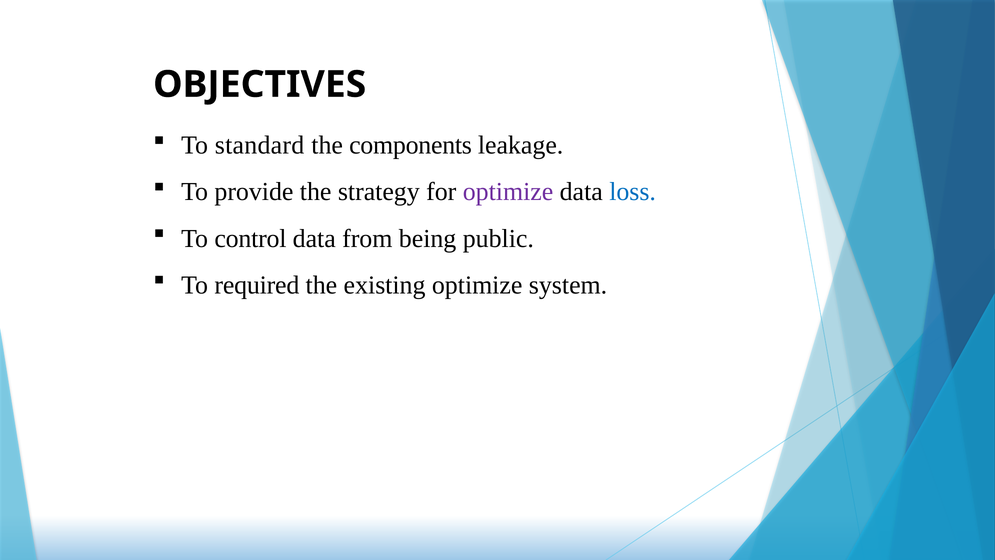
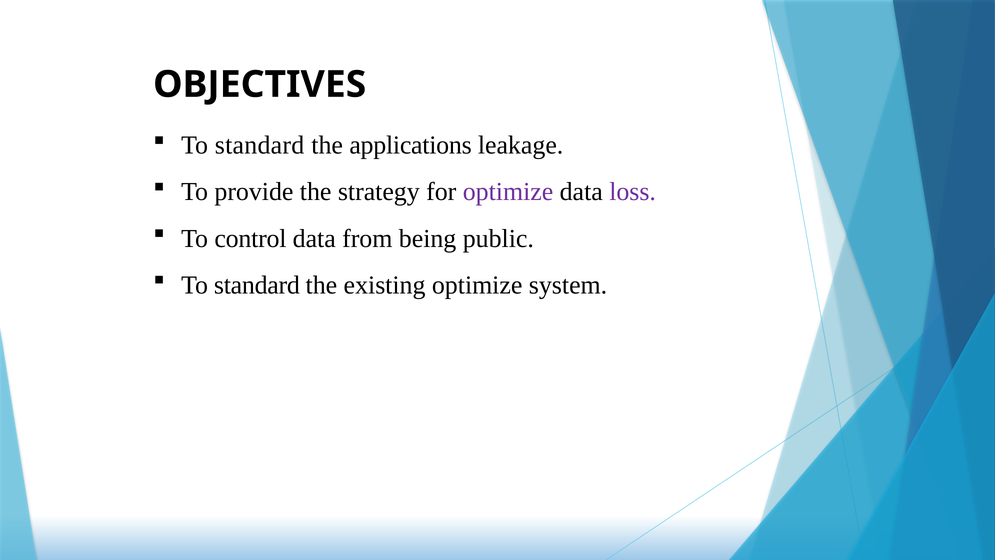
components: components -> applications (411, 145)
loss colour: blue -> purple (633, 192)
required: required -> standard (257, 285)
